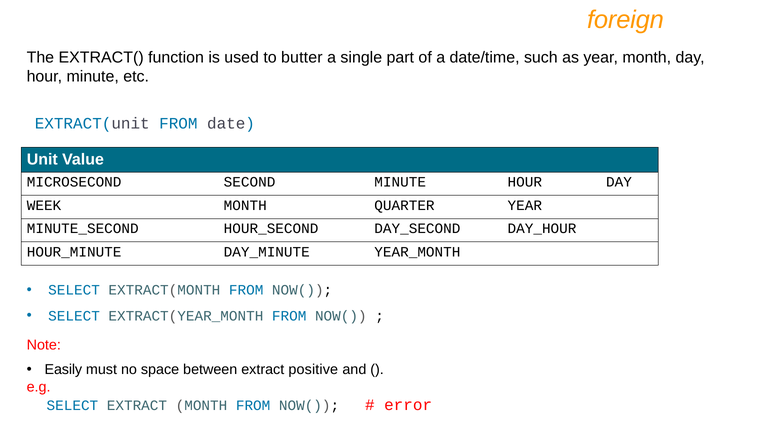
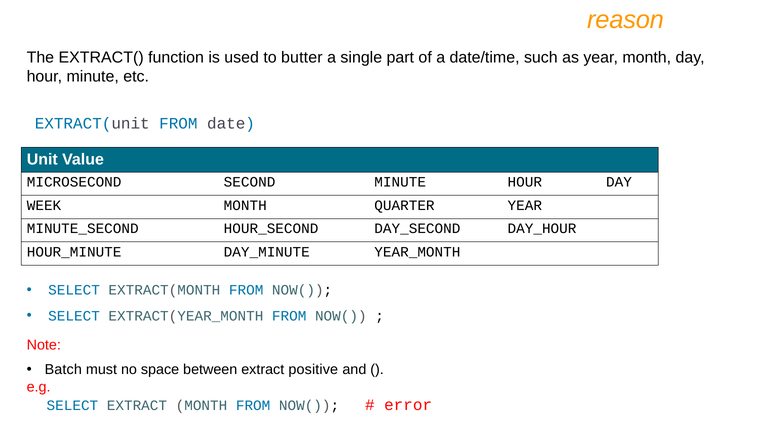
foreign: foreign -> reason (626, 20)
Easily: Easily -> Batch (63, 370)
